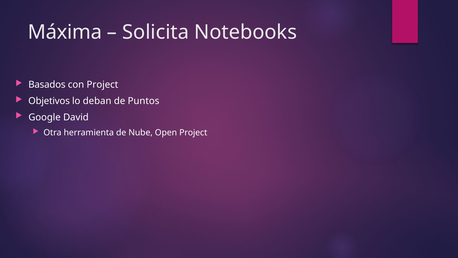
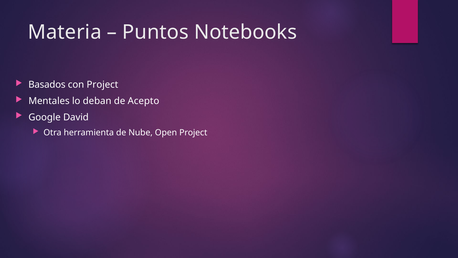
Máxima: Máxima -> Materia (65, 32)
Solicita: Solicita -> Puntos (156, 32)
Objetivos: Objetivos -> Mentales (49, 101)
Puntos: Puntos -> Acepto (144, 101)
